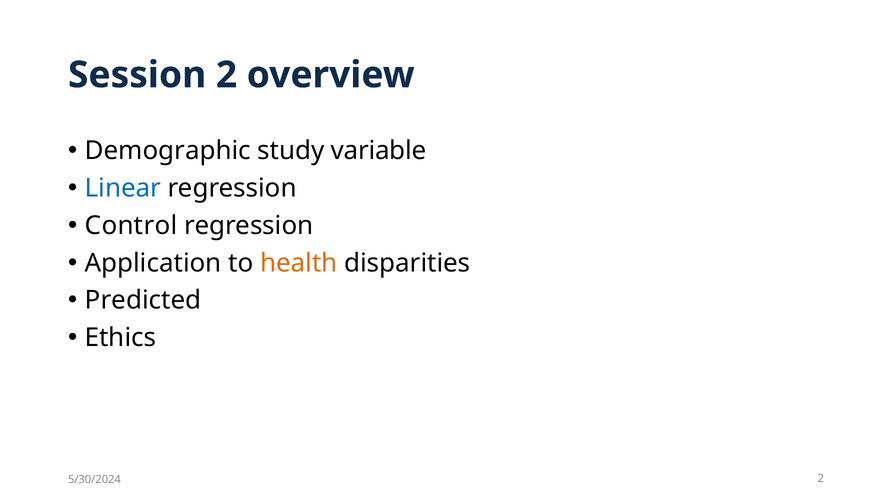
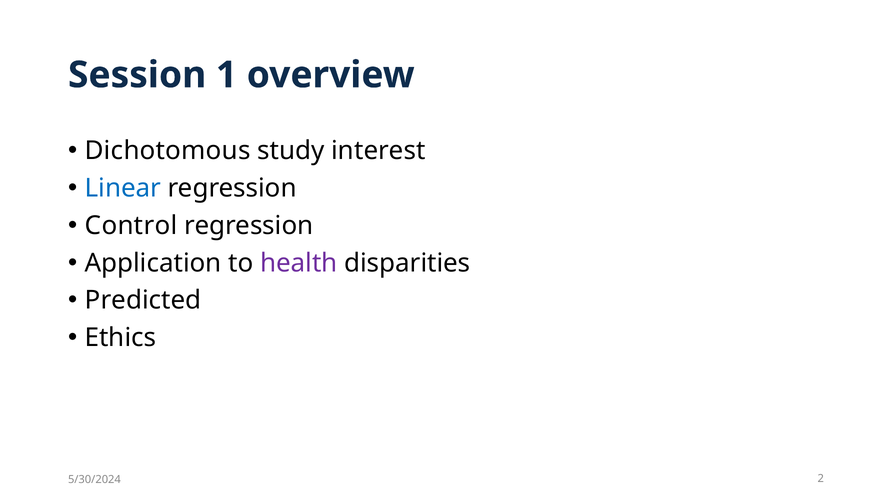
Session 2: 2 -> 1 (227, 75)
Demographic: Demographic -> Dichotomous (168, 151)
variable: variable -> interest (378, 151)
health colour: orange -> purple (299, 263)
